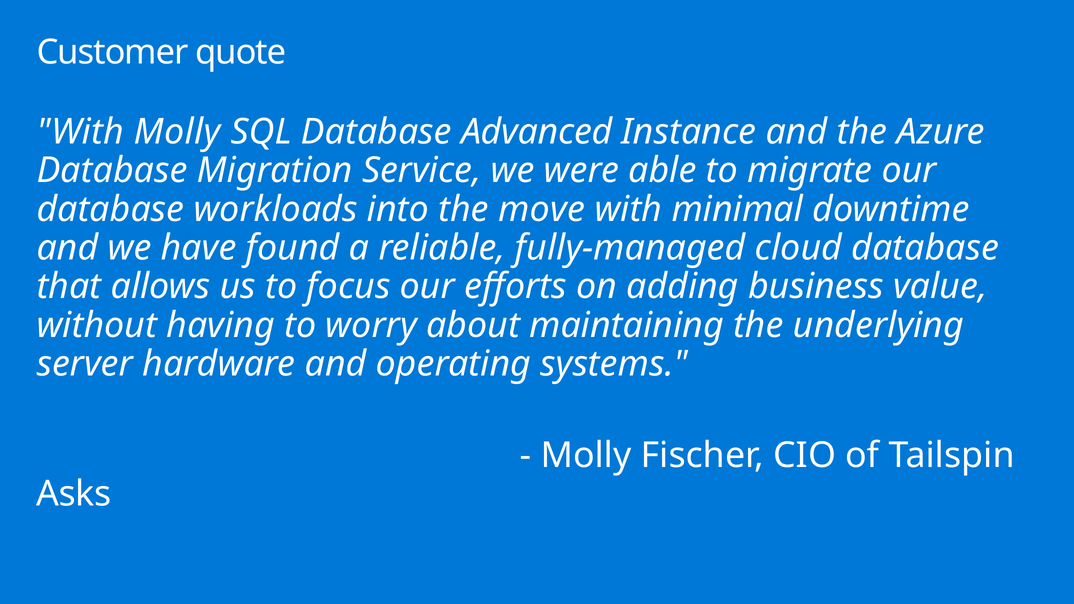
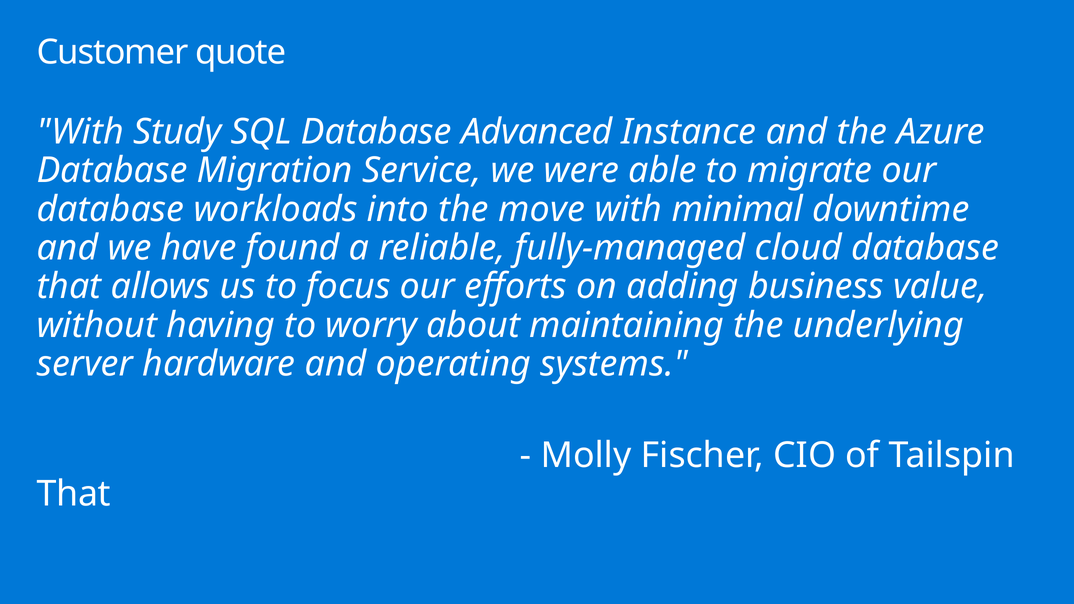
With Molly: Molly -> Study (177, 132)
Asks: Asks -> That (74, 494)
